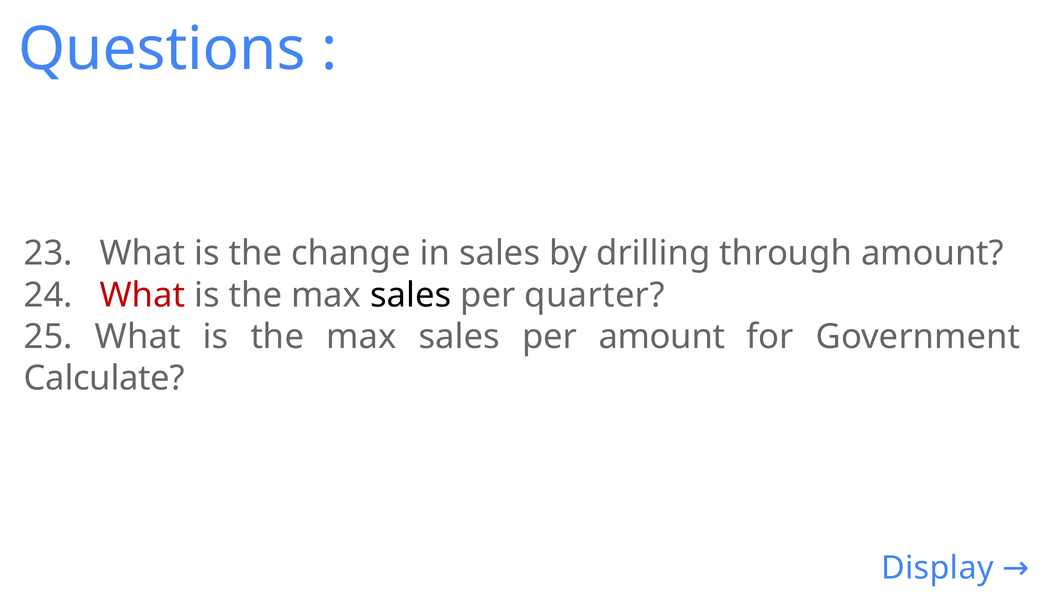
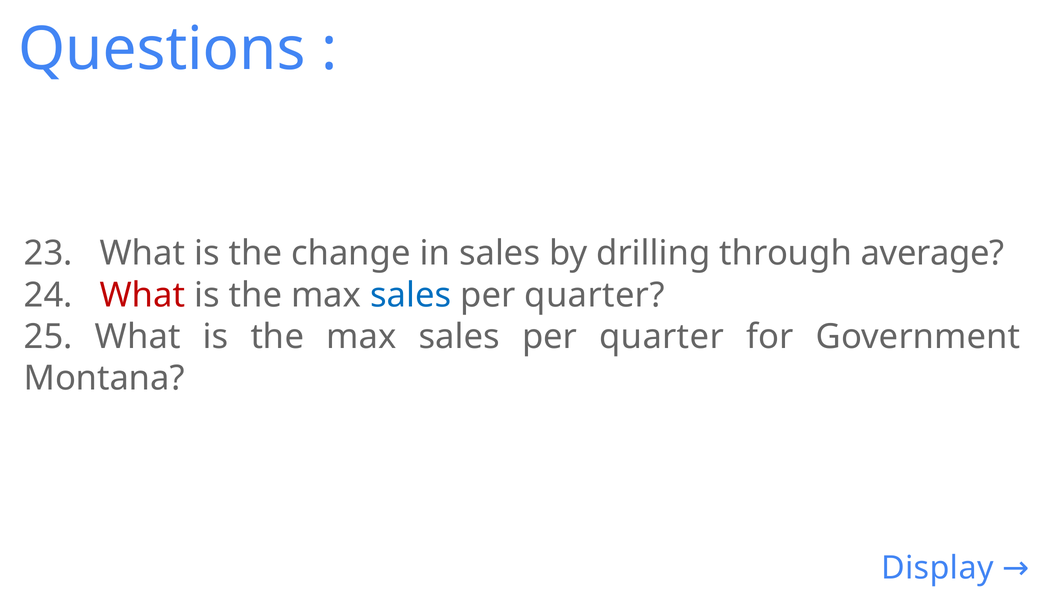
through amount: amount -> average (933, 253)
sales colour: black -> blue (411, 295)
amount: amount -> quarter (662, 337)
Calculate: Calculate -> Montana (104, 378)
